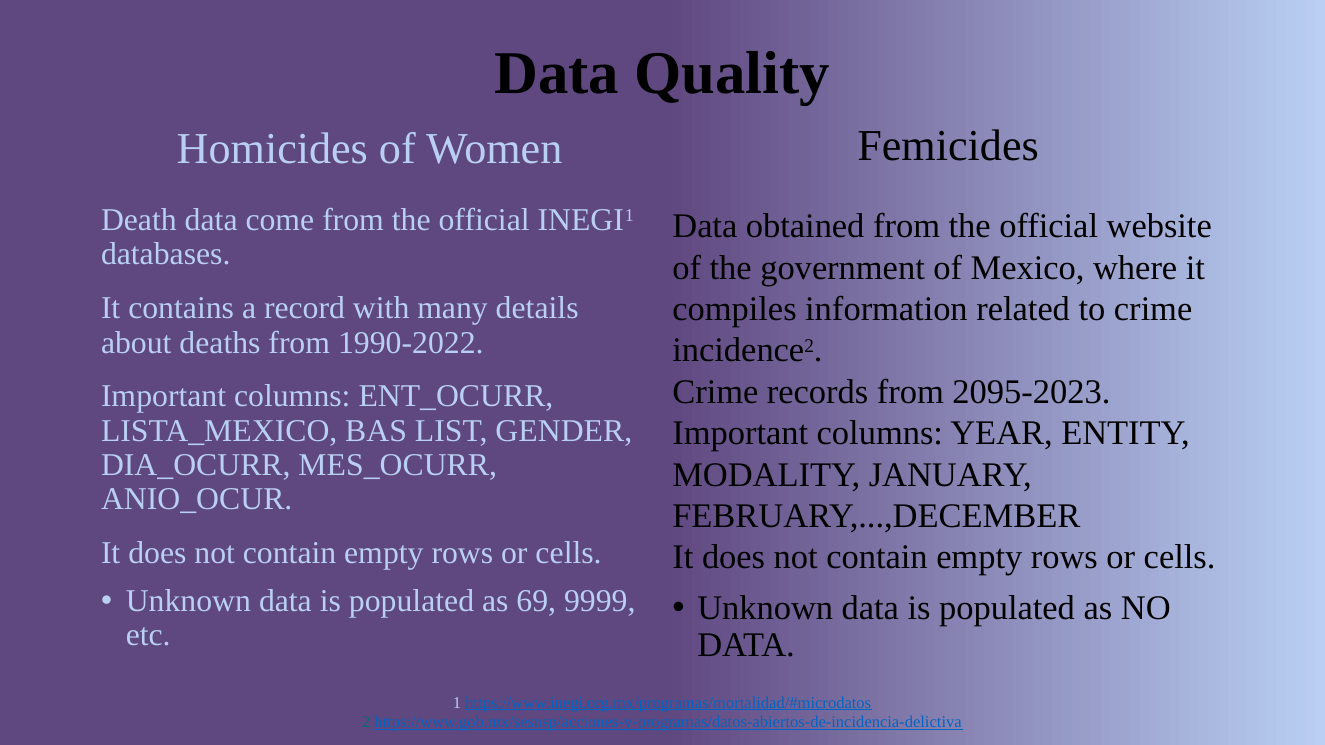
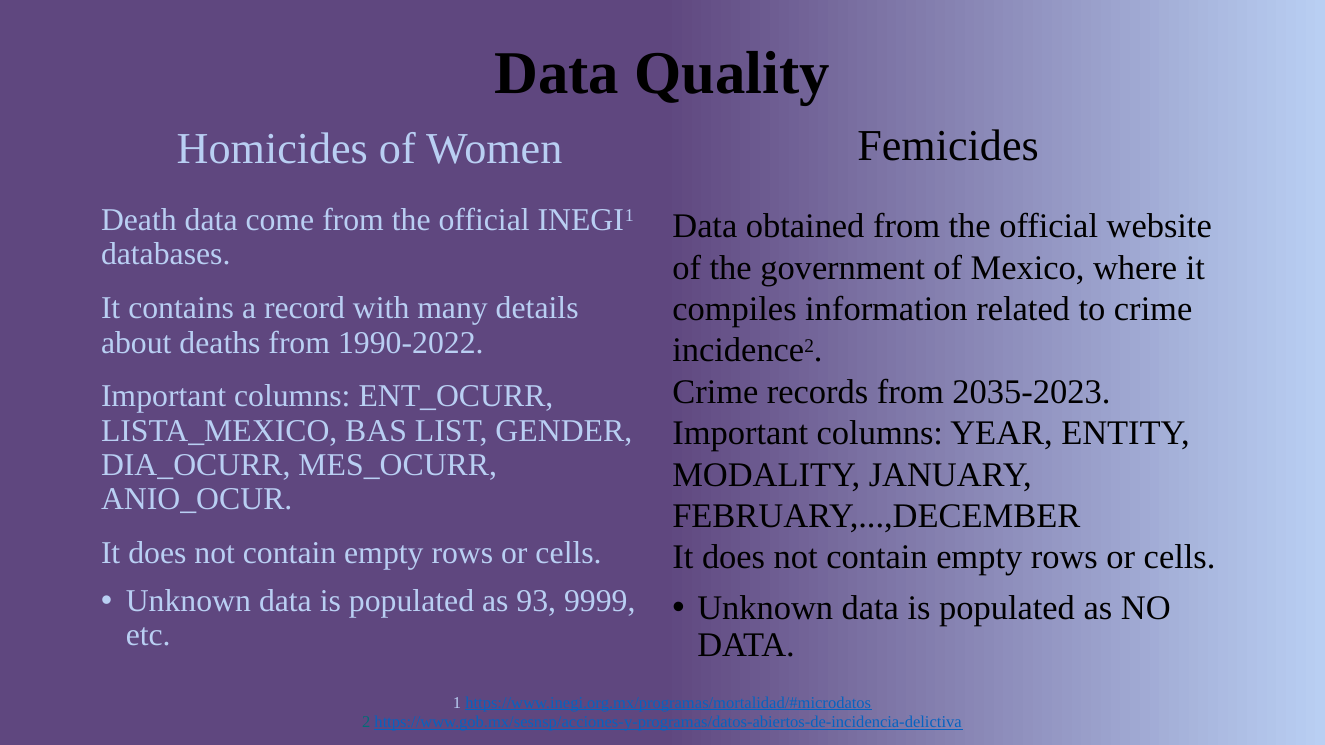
2095-2023: 2095-2023 -> 2035-2023 (1031, 392)
69: 69 -> 93 (536, 601)
